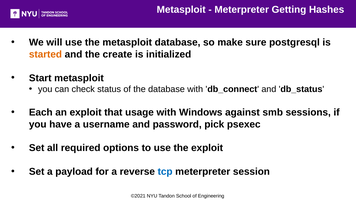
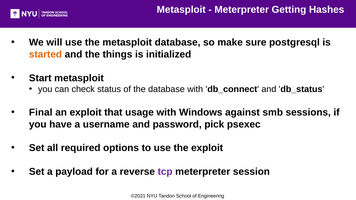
create: create -> things (117, 54)
Each: Each -> Final (41, 113)
tcp colour: blue -> purple (165, 172)
